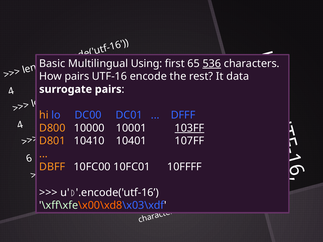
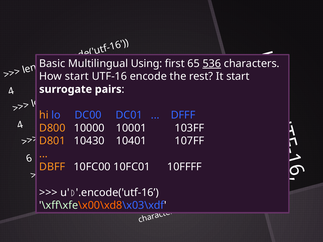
How pairs: pairs -> start (77, 76)
It data: data -> start (238, 76)
103FF underline: present -> none (189, 128)
10410: 10410 -> 10430 (89, 141)
